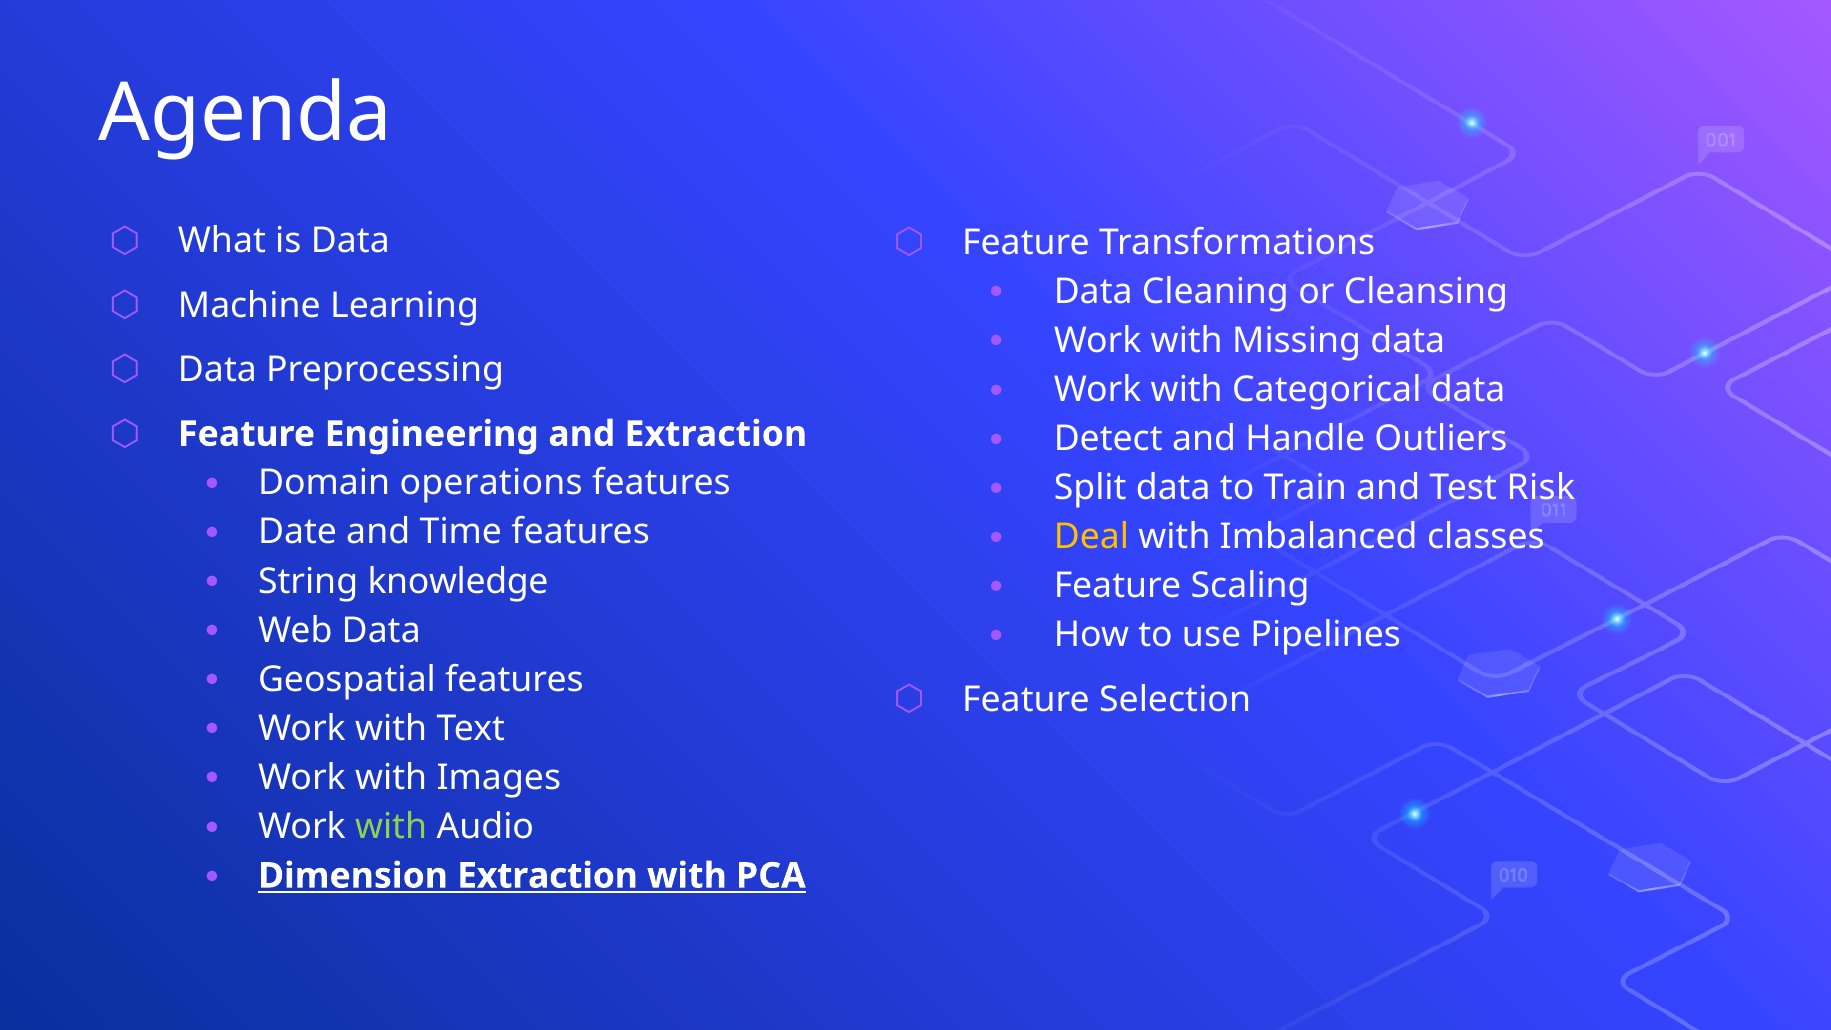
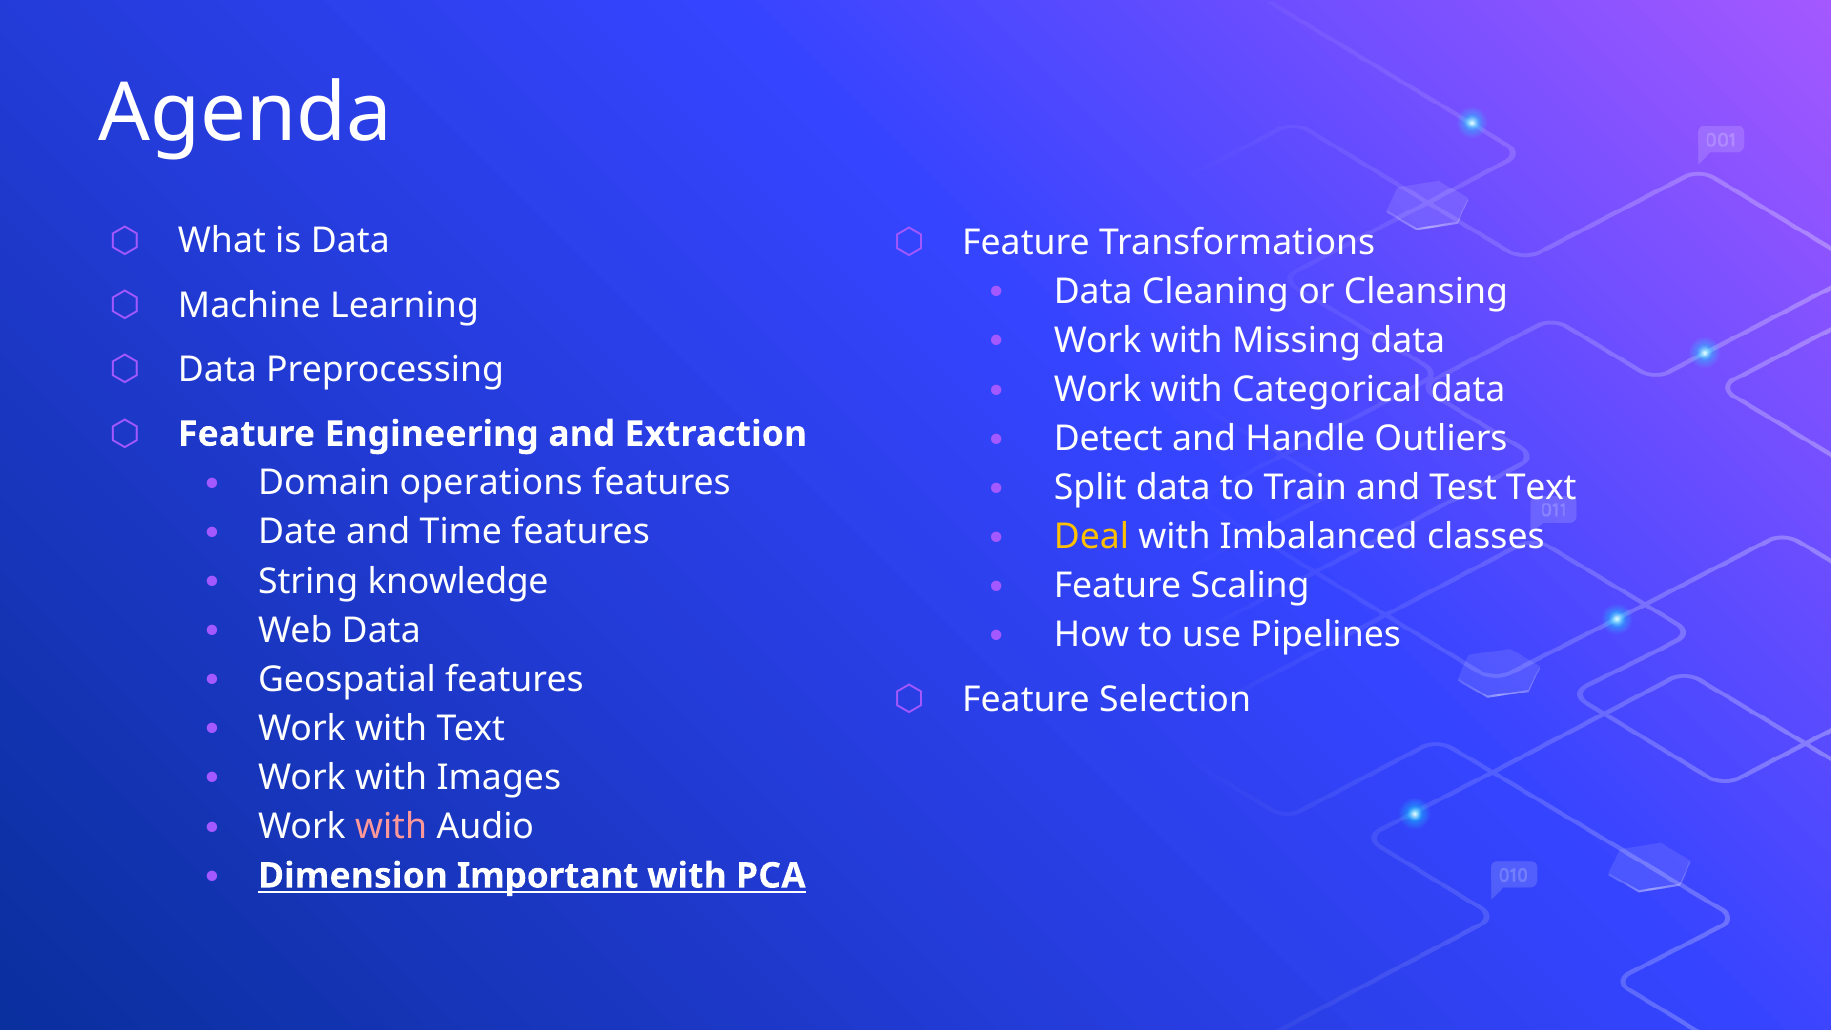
Test Risk: Risk -> Text (1541, 488)
with colour: light green -> pink (391, 827)
Dimension Extraction: Extraction -> Important (548, 876)
